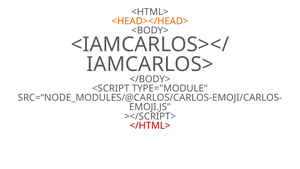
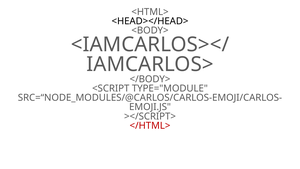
<HEAD></HEAD> colour: orange -> black (150, 21)
